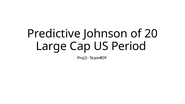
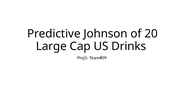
Period: Period -> Drinks (129, 46)
